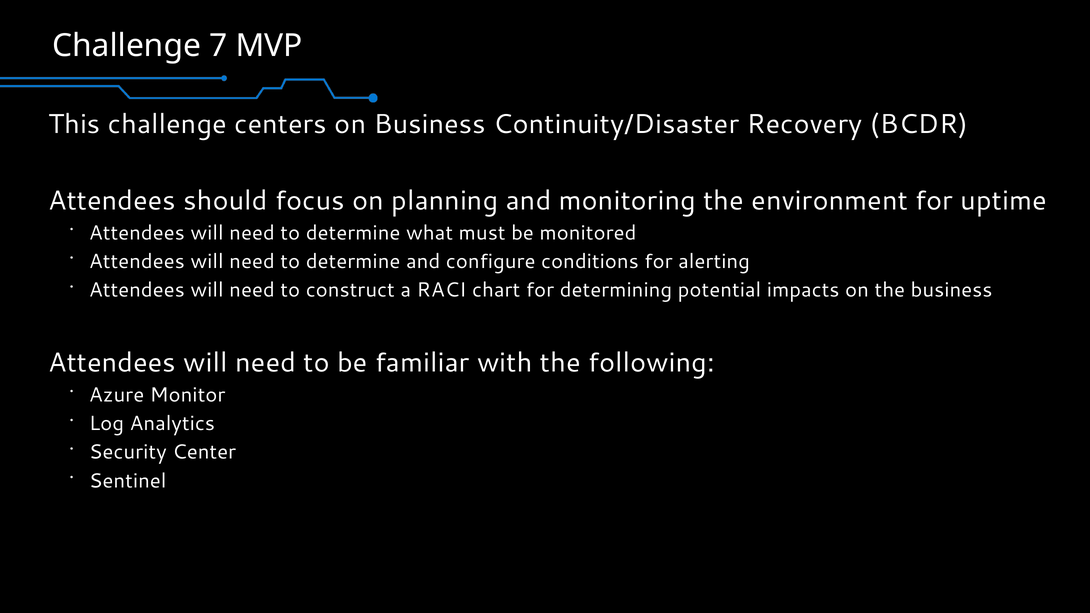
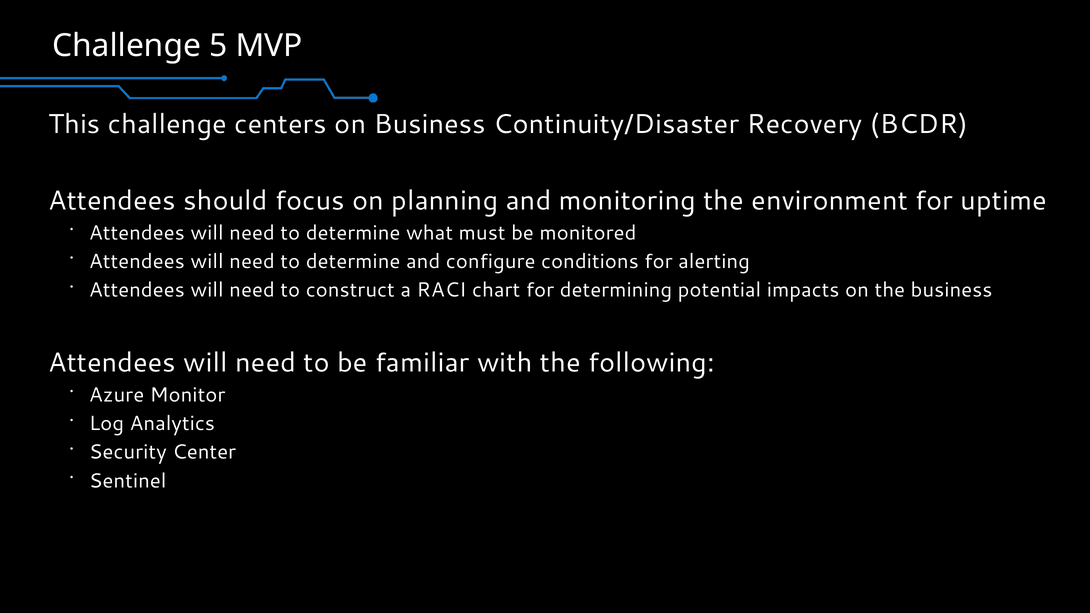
7: 7 -> 5 (218, 46)
